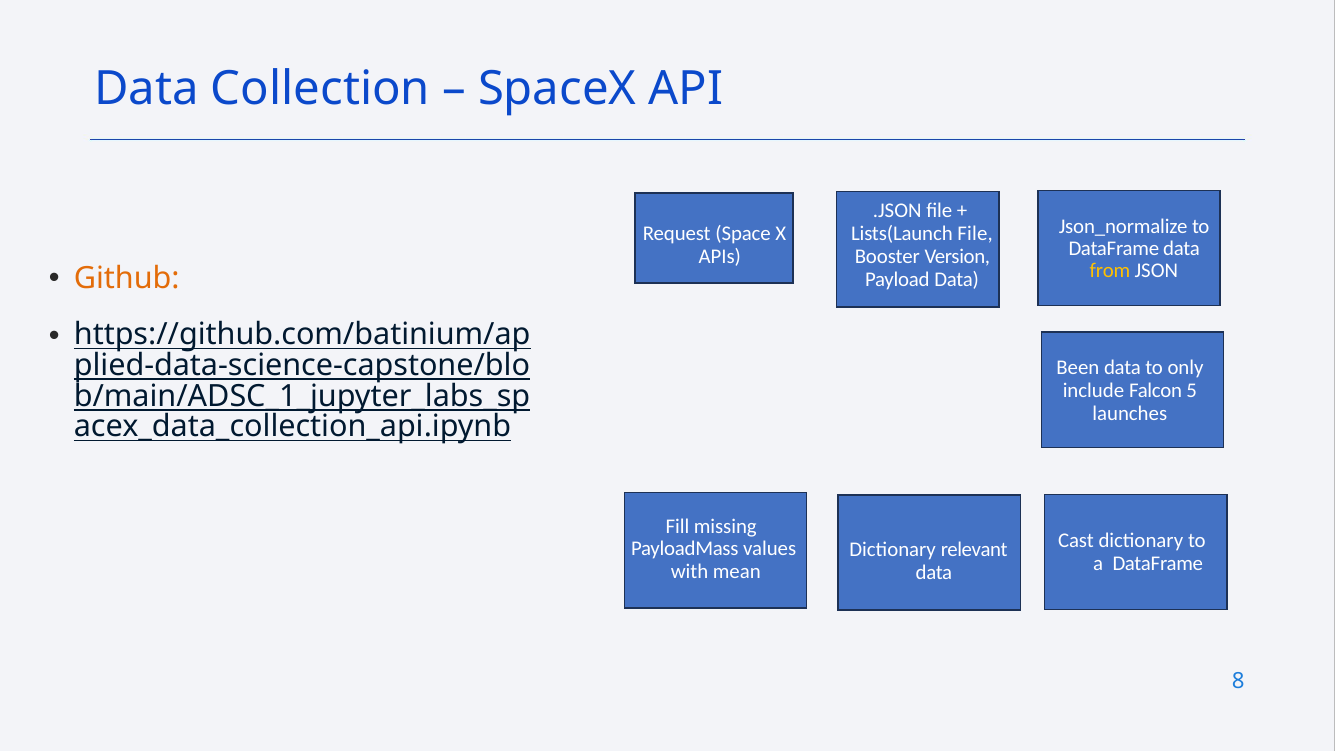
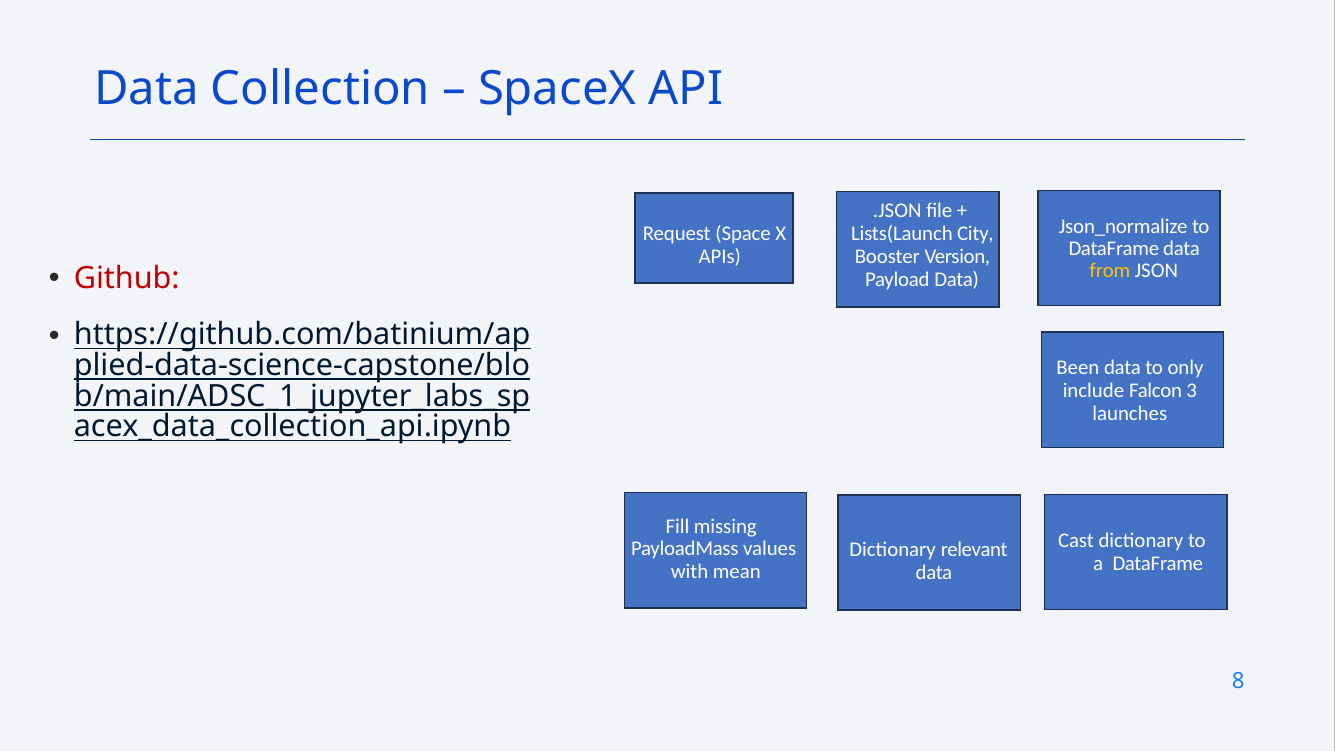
Lists(Launch File: File -> City (975, 234)
Github colour: orange -> red (127, 279)
5: 5 -> 3 (1192, 390)
